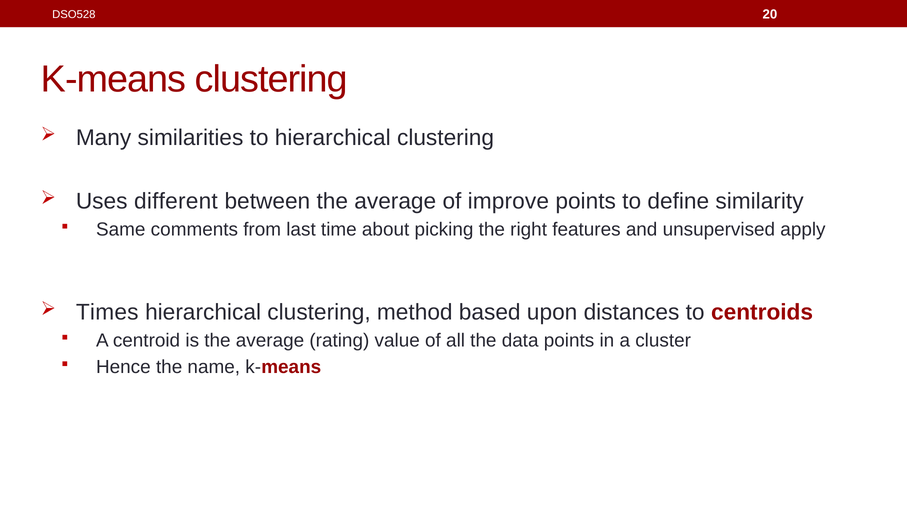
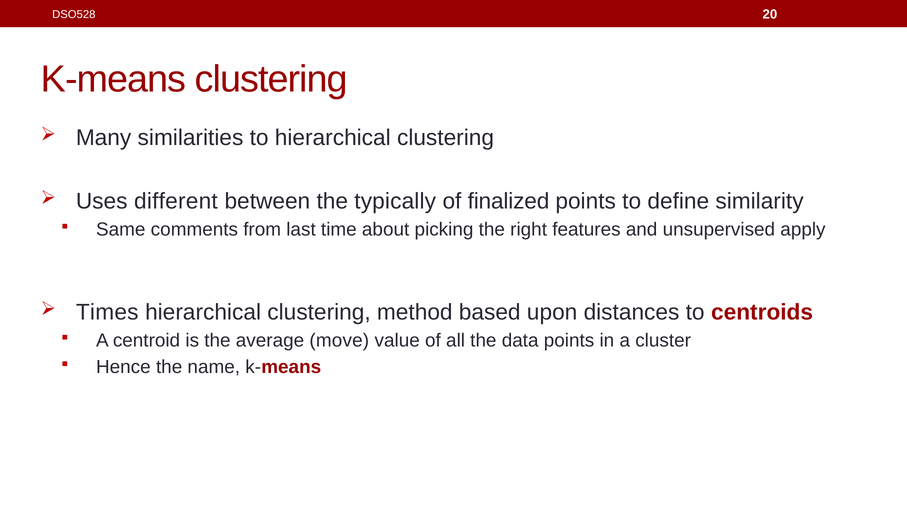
between the average: average -> typically (395, 201)
improve: improve -> finalized (509, 201)
rating: rating -> move (339, 341)
